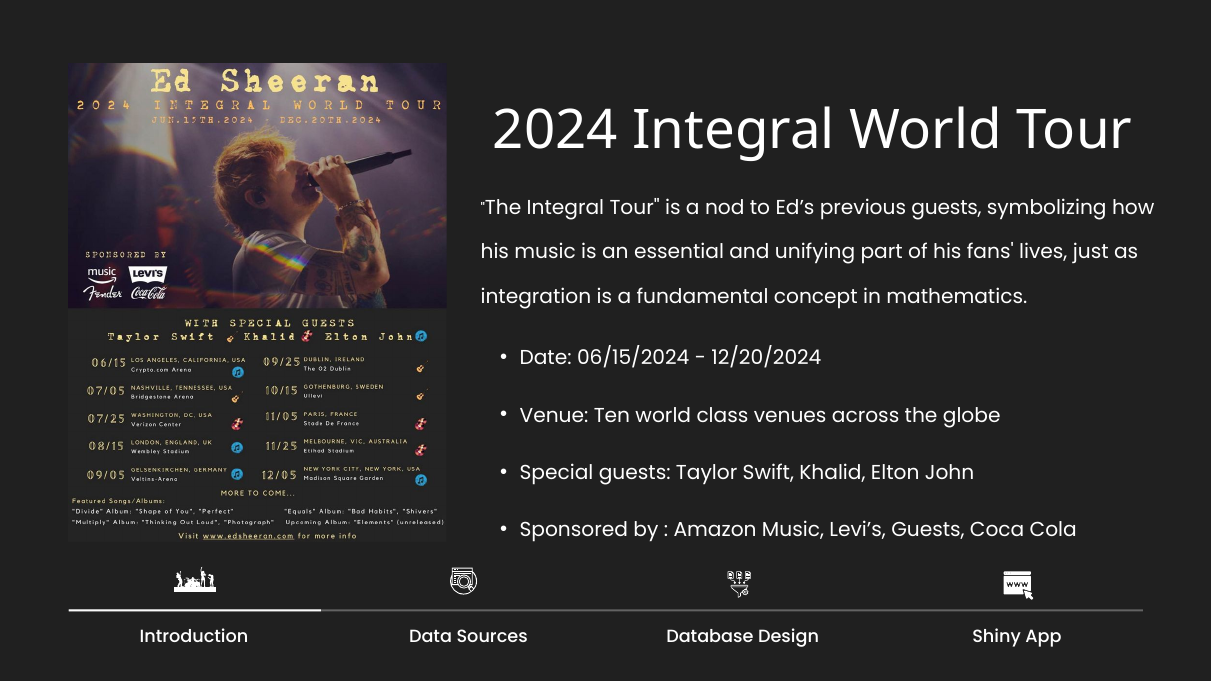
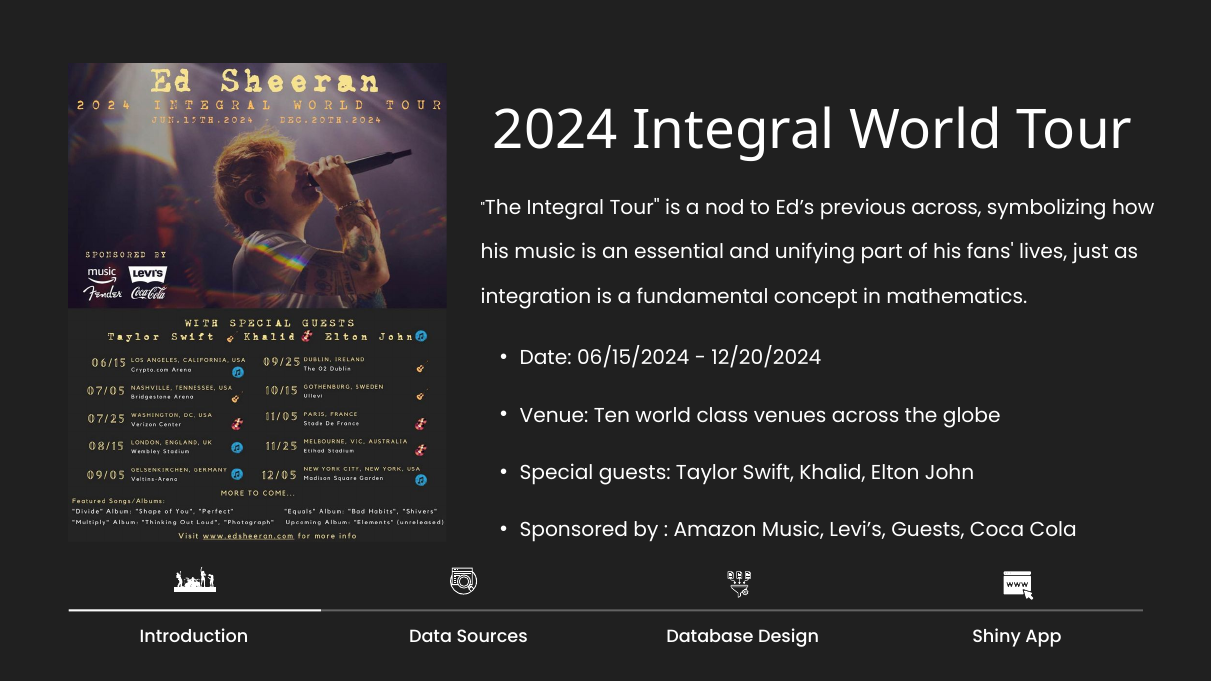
previous guests: guests -> across (947, 207)
